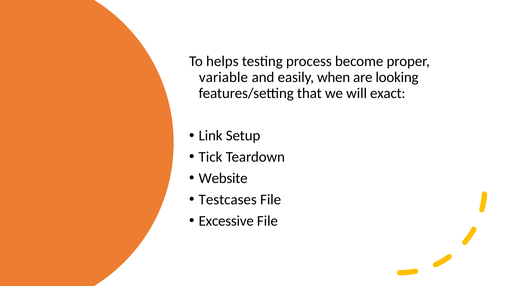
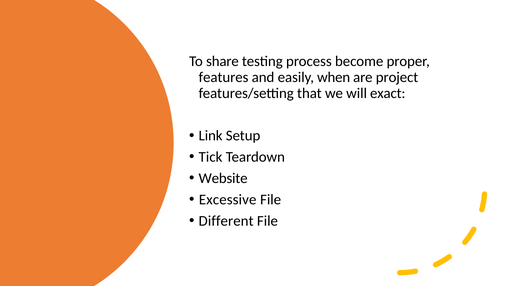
helps: helps -> share (222, 61)
variable: variable -> features (224, 77)
looking: looking -> project (397, 77)
Testcases: Testcases -> Excessive (228, 199)
Excessive: Excessive -> Different (226, 221)
